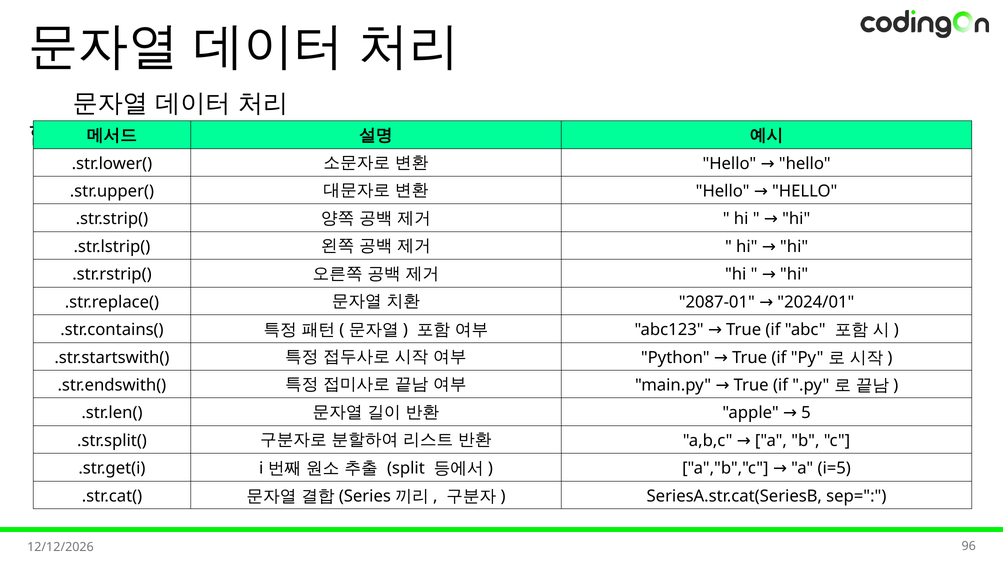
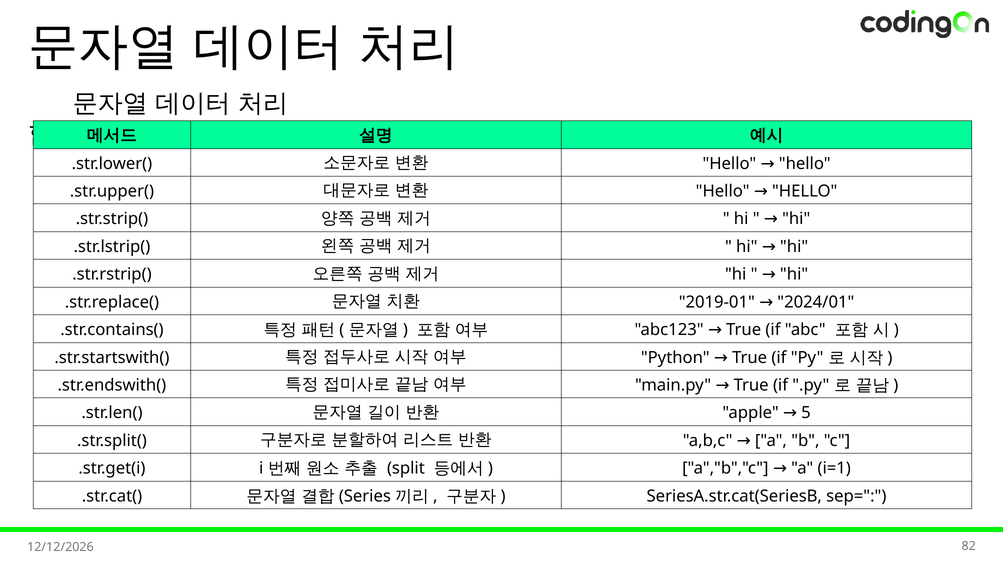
2087-01: 2087-01 -> 2019-01 (717, 302)
i=5: i=5 -> i=1 (834, 469)
96: 96 -> 82 (969, 546)
